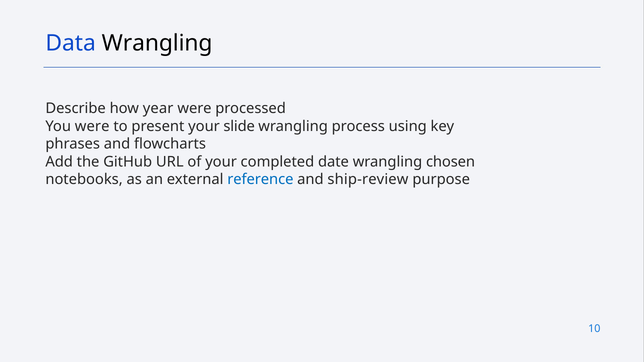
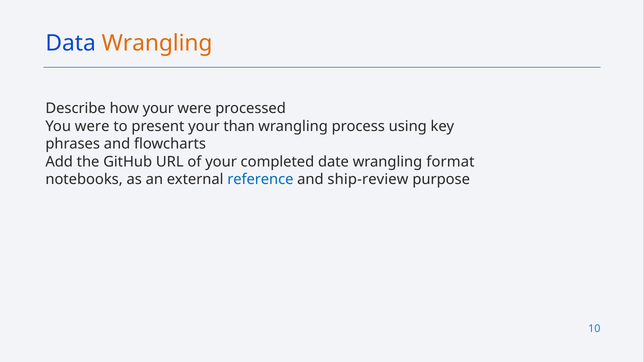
Wrangling colour: black -> orange (157, 43)
how year: year -> your (158, 109)
slide: slide -> than (239, 126)
chosen: chosen -> format (450, 162)
